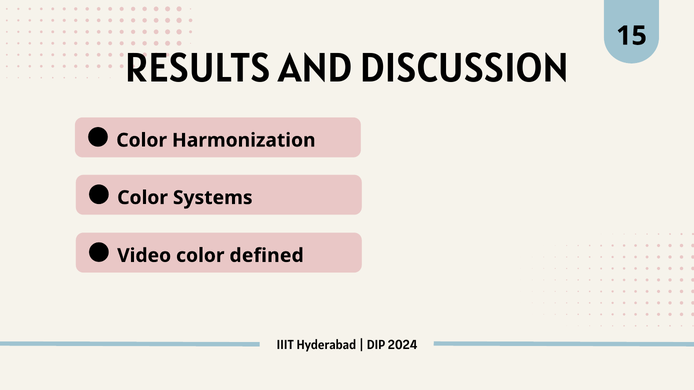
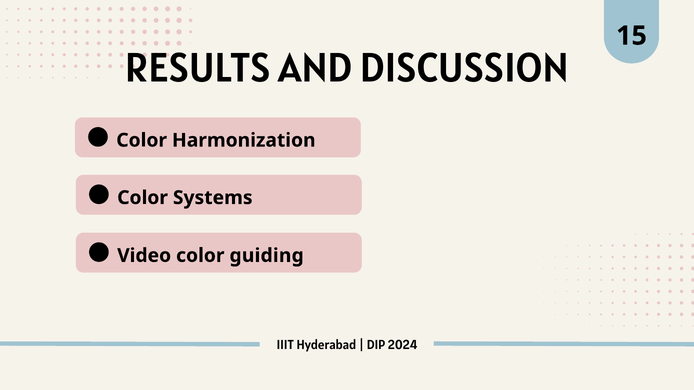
defined: defined -> guiding (267, 256)
